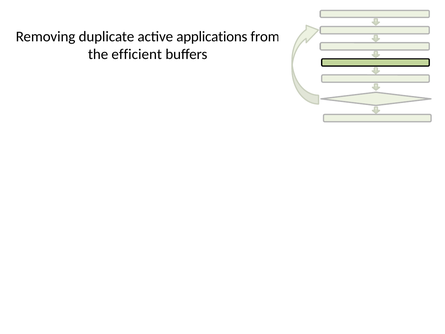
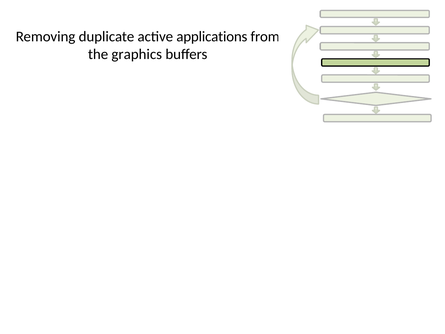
efficient: efficient -> graphics (137, 54)
